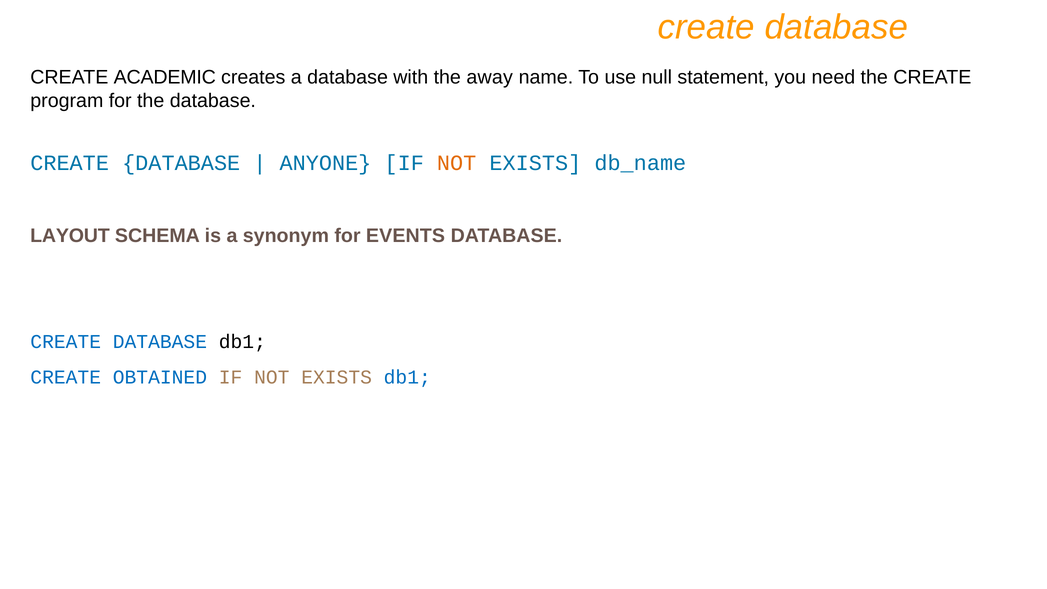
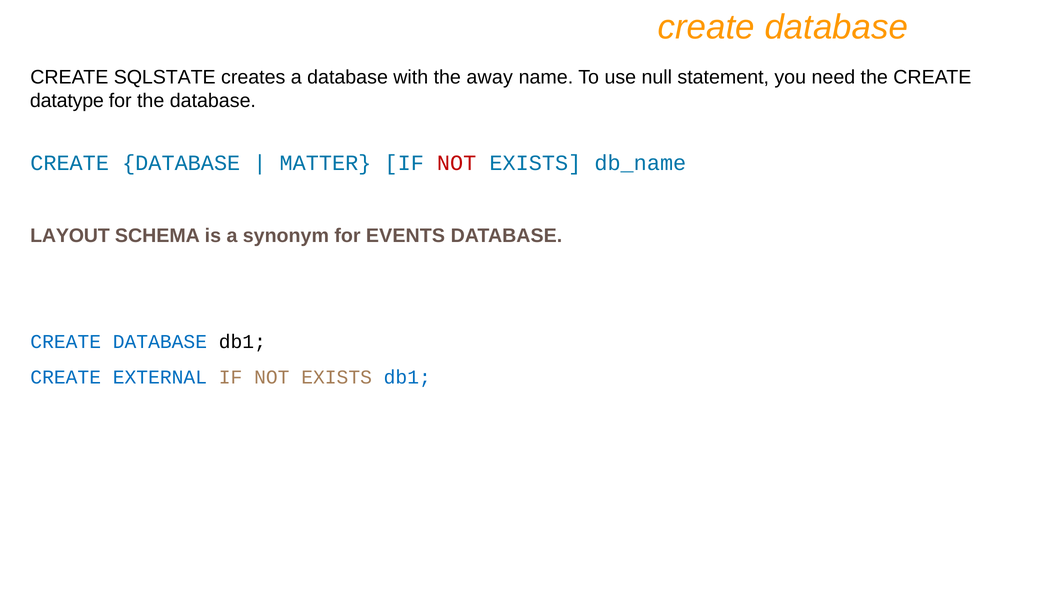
ACADEMIC: ACADEMIC -> SQLSTATE (165, 77)
program: program -> datatype (67, 101)
ANYONE: ANYONE -> MATTER (325, 163)
NOT colour: orange -> red (457, 163)
OBTAINED: OBTAINED -> EXTERNAL (160, 377)
